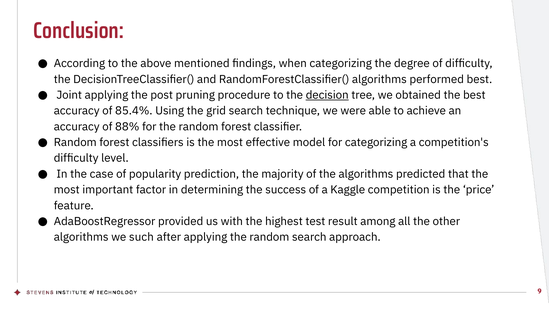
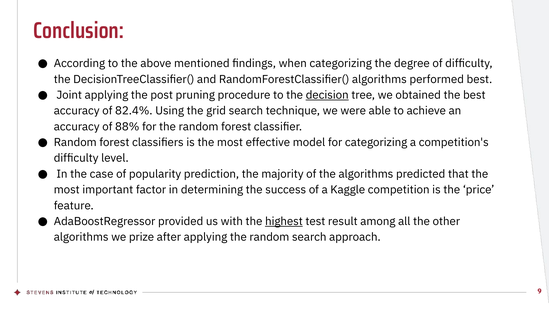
85.4%: 85.4% -> 82.4% (134, 111)
highest underline: none -> present (284, 221)
such: such -> prize (141, 237)
